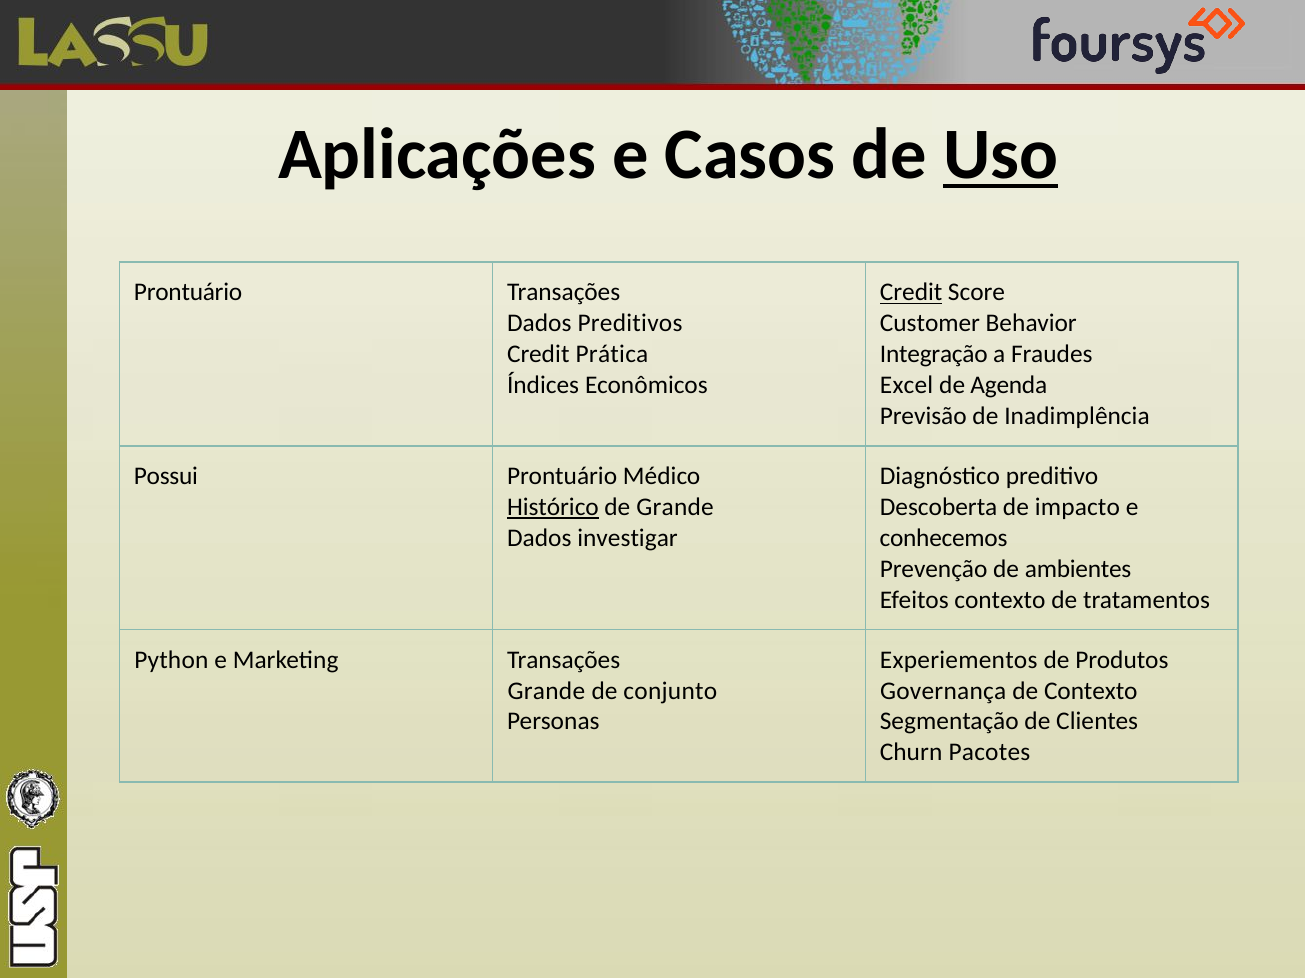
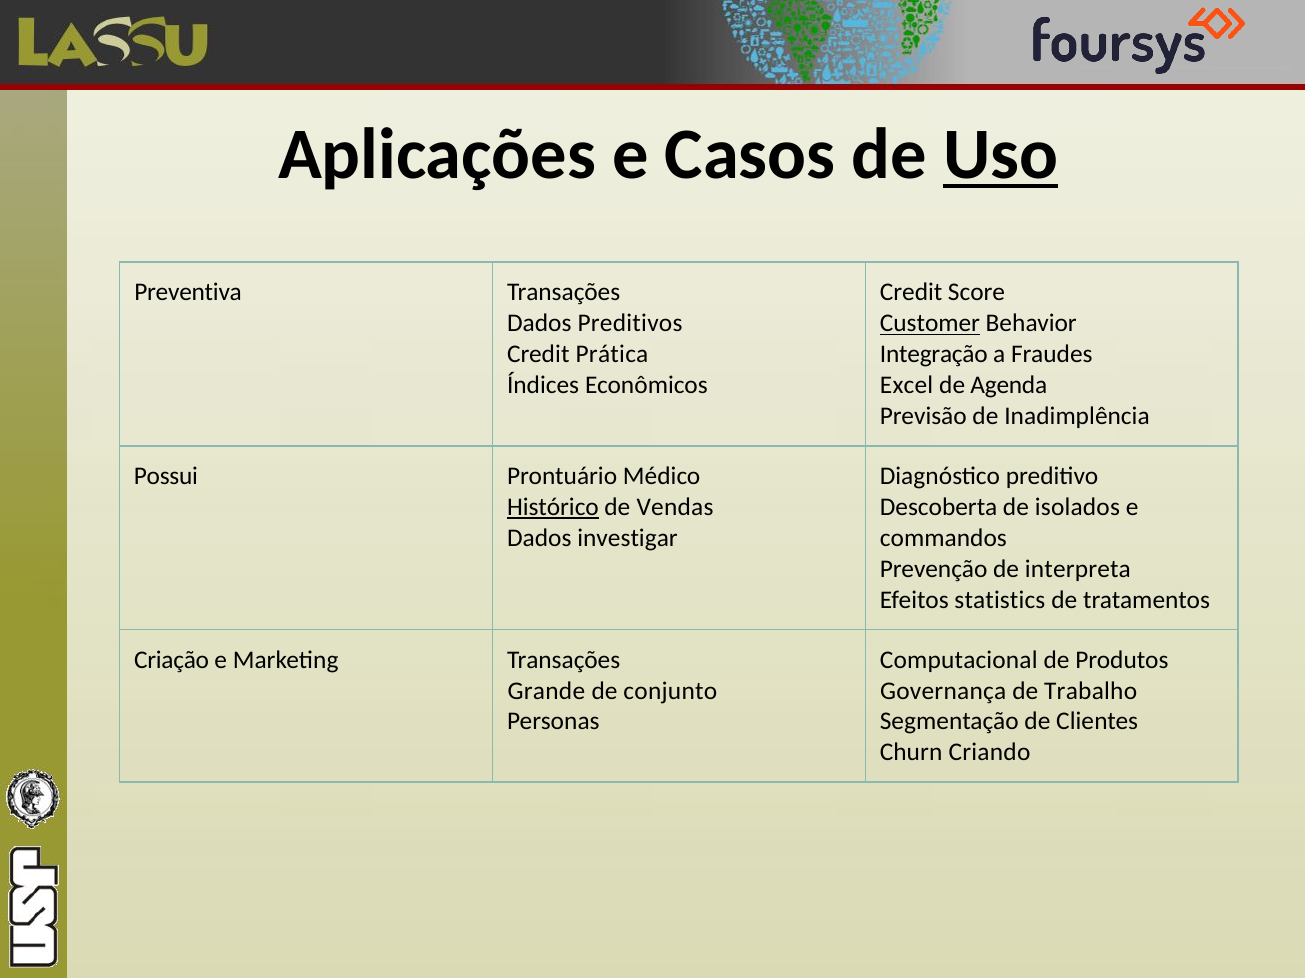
Prontuário: Prontuário -> Preventiva (188, 293)
Credit underline: present -> none (911, 293)
Customer underline: none -> present (930, 324)
de Grande: Grande -> Vendas (675, 507)
impacto: impacto -> isolados (1077, 507)
conhecemos: conhecemos -> commandos (943, 538)
ambientes: ambientes -> interpreta (1078, 569)
Efeitos contexto: contexto -> statistics (1000, 600)
Python: Python -> Criação (172, 660)
Experiementos: Experiementos -> Computacional (959, 660)
de Contexto: Contexto -> Trabalho (1091, 691)
Pacotes: Pacotes -> Criando (989, 753)
